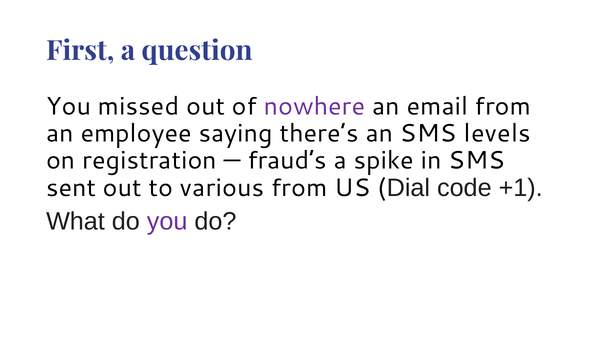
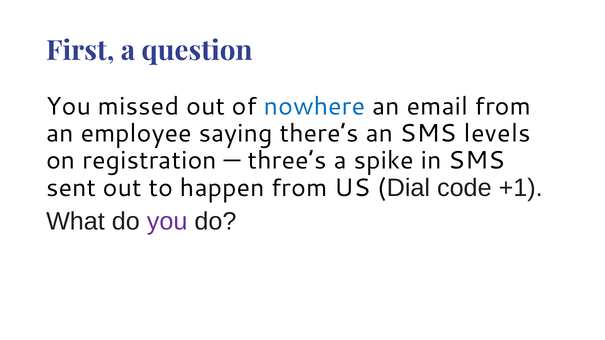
nowhere colour: purple -> blue (315, 106)
fraud’s: fraud’s -> three’s (287, 161)
various: various -> happen (222, 188)
